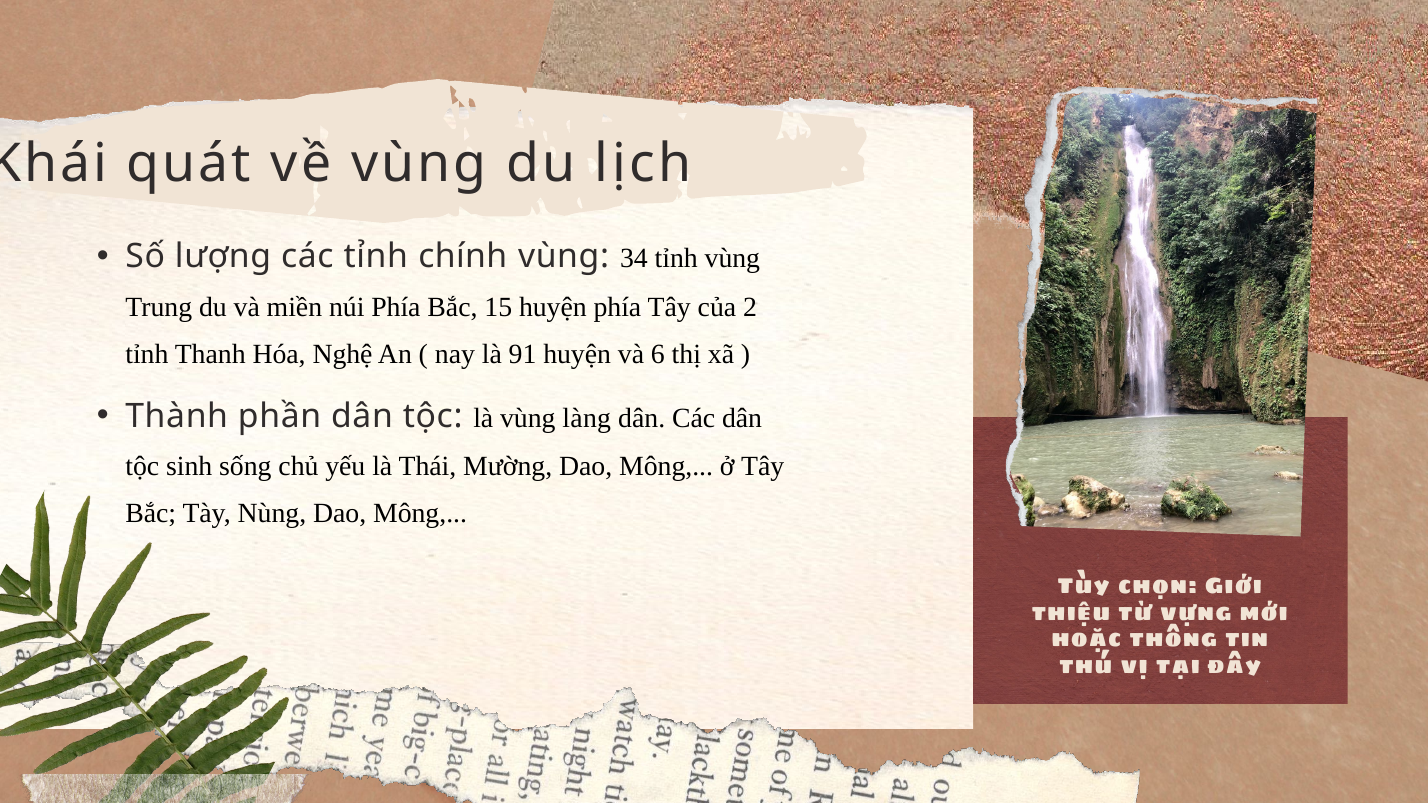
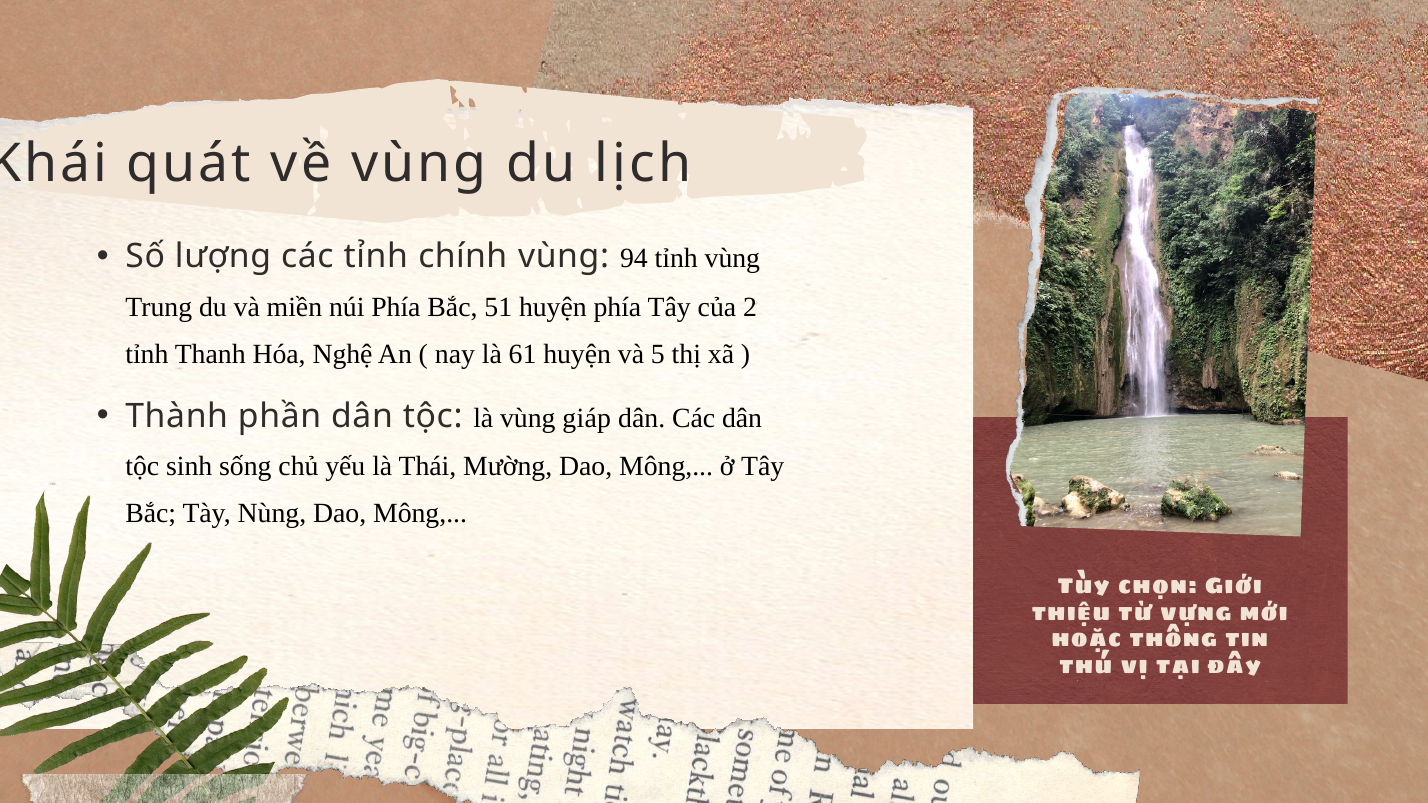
34: 34 -> 94 (634, 259)
15: 15 -> 51 (498, 307)
91: 91 -> 61 (523, 354)
6: 6 -> 5 (658, 354)
làng: làng -> giáp (587, 418)
